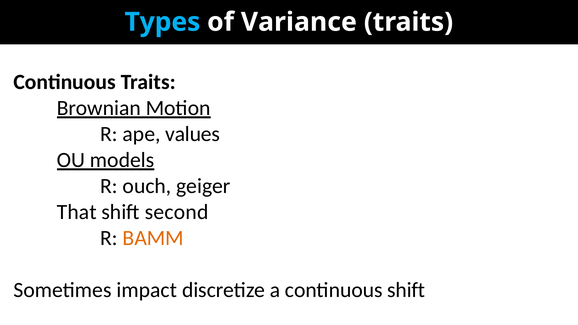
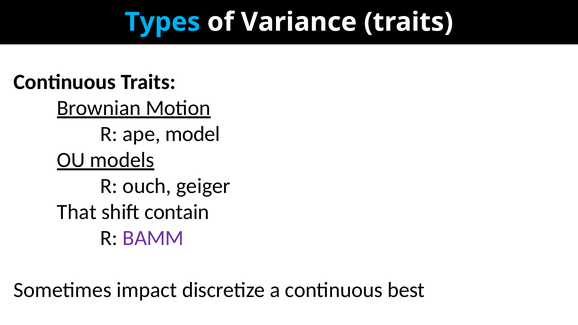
values: values -> model (193, 134)
second: second -> contain (177, 212)
BAMM colour: orange -> purple (153, 238)
continuous shift: shift -> best (406, 290)
